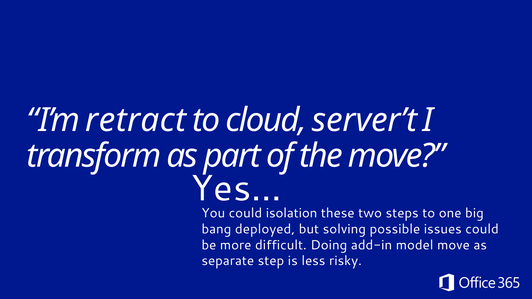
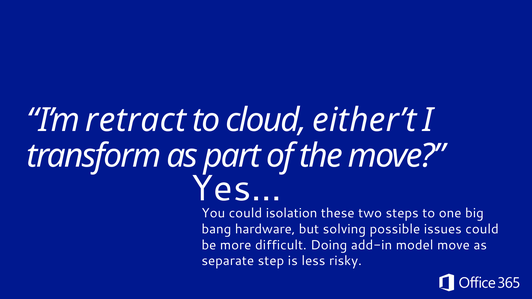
server’t: server’t -> either’t (364, 120)
deployed: deployed -> hardware (265, 229)
